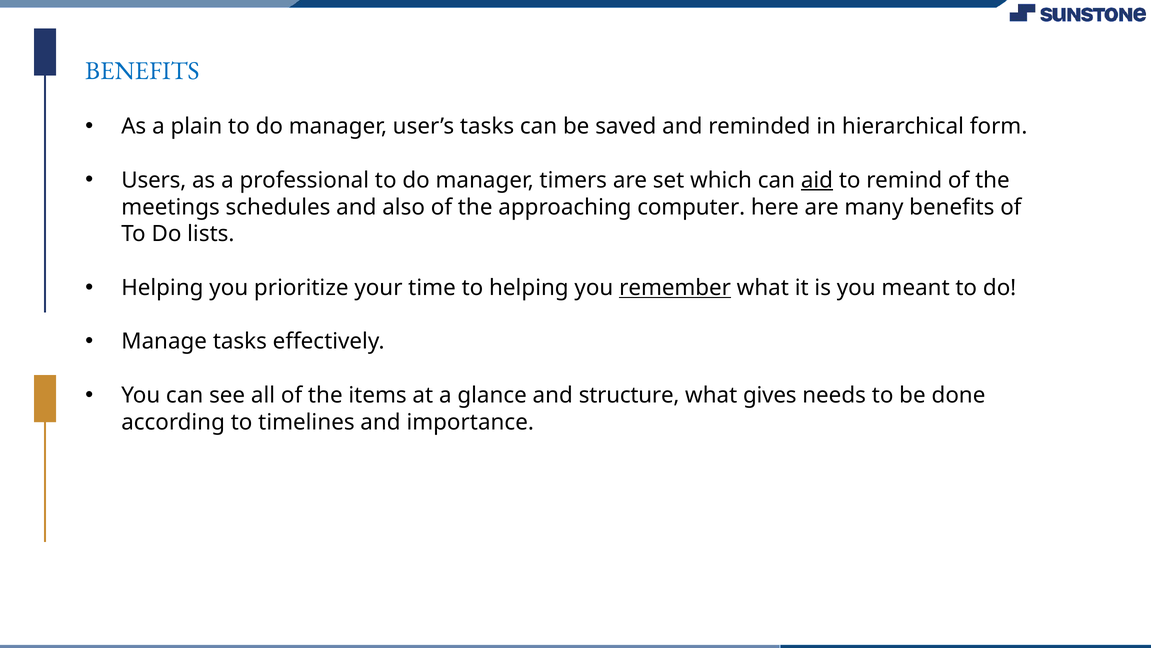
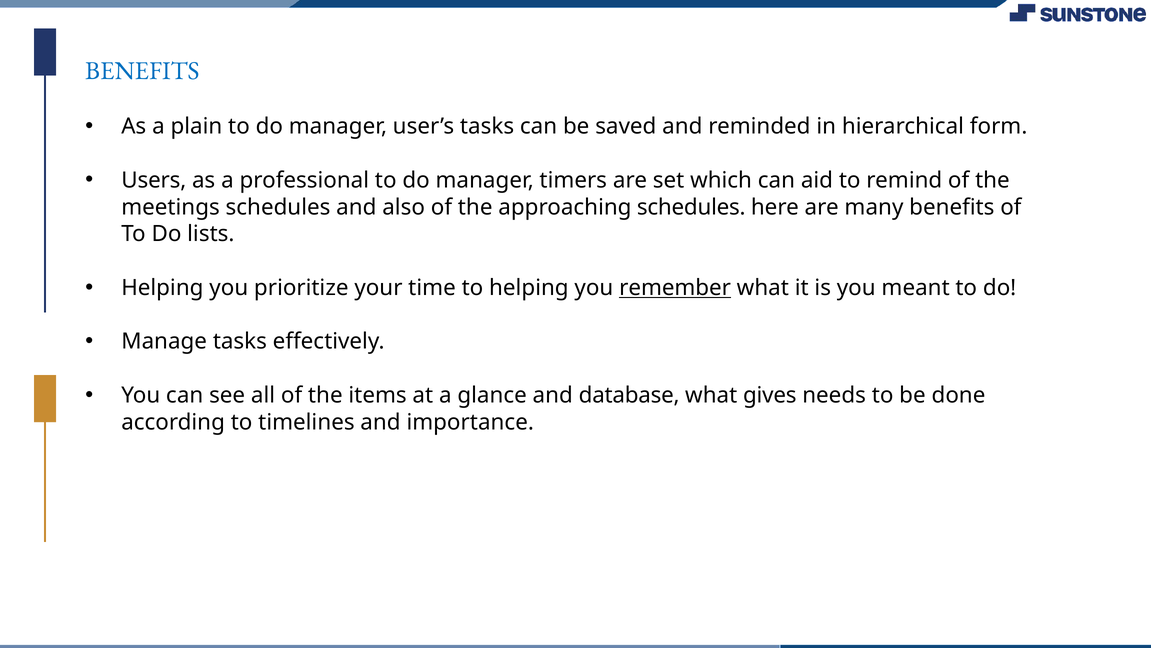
aid underline: present -> none (817, 180)
approaching computer: computer -> schedules (691, 207)
structure: structure -> database (629, 395)
